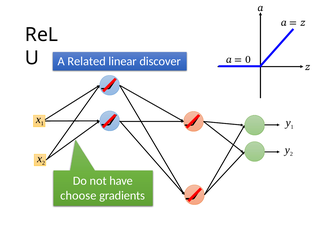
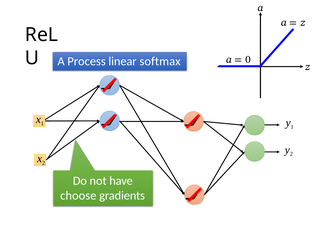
Related: Related -> Process (87, 61)
discover: discover -> softmax (160, 61)
